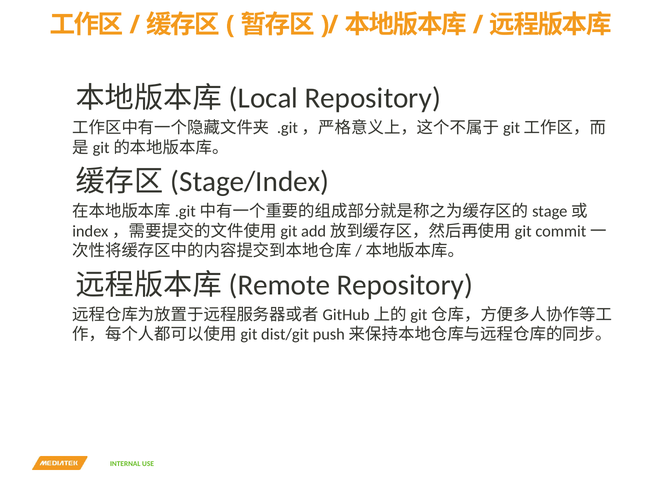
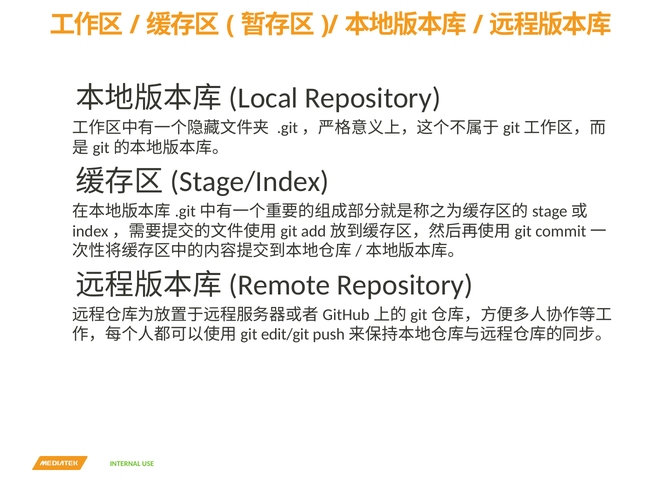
dist/git: dist/git -> edit/git (285, 335)
